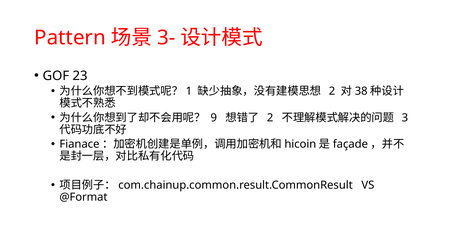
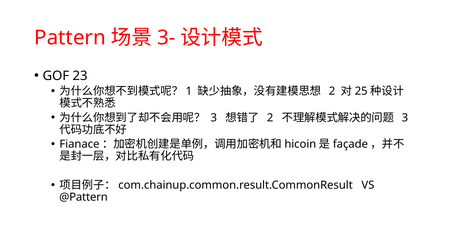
38: 38 -> 25 (361, 91)
9: 9 -> 3 (214, 118)
@Format: @Format -> @Pattern (84, 198)
